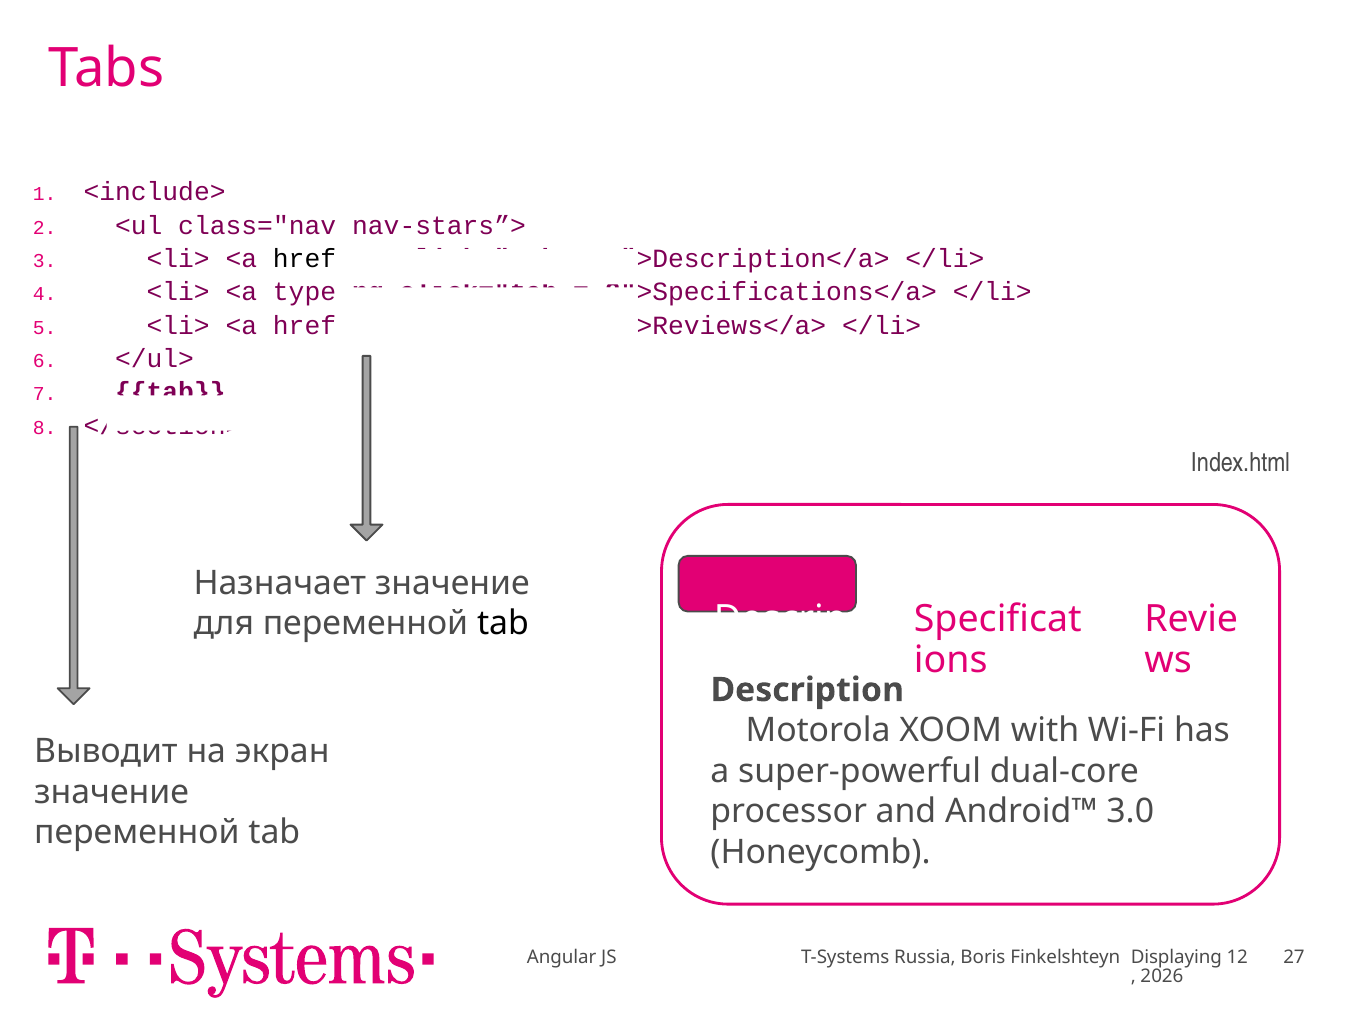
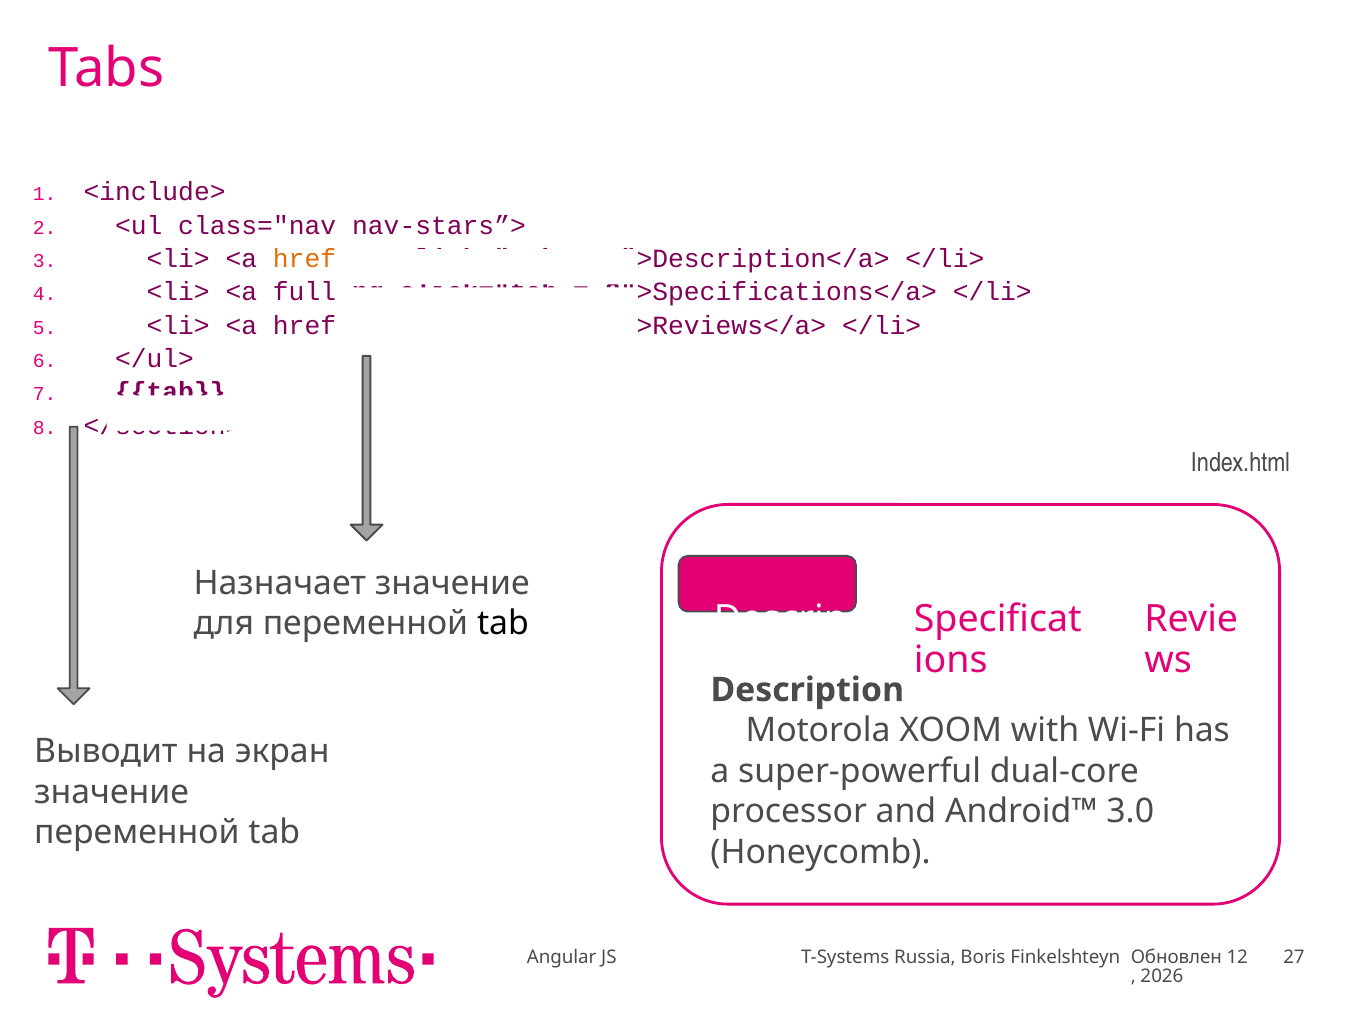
href colour: black -> orange (304, 259)
type: type -> full (304, 292)
Displaying: Displaying -> Обновлен (1176, 957)
